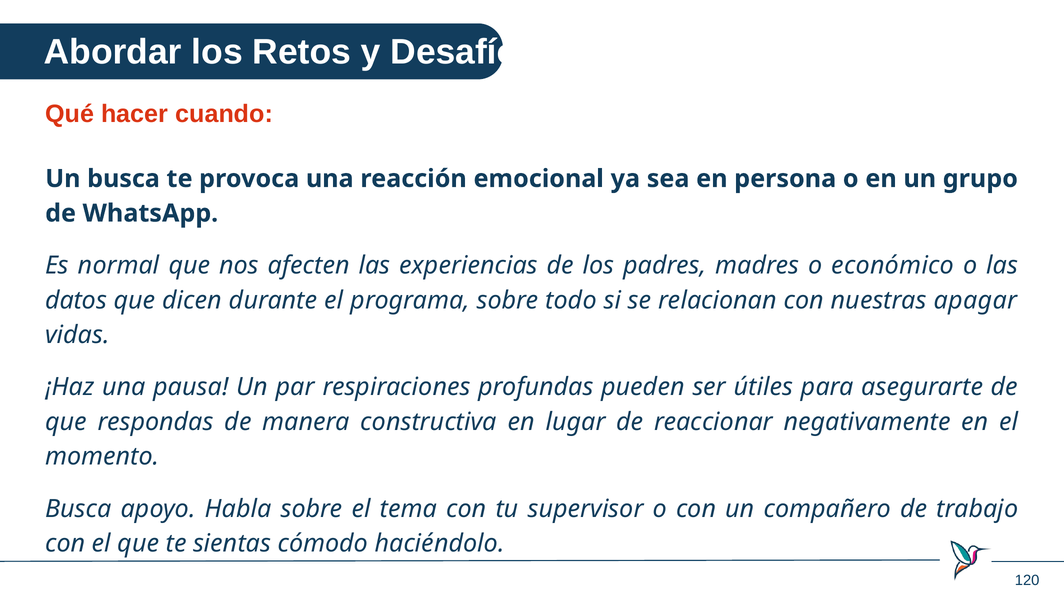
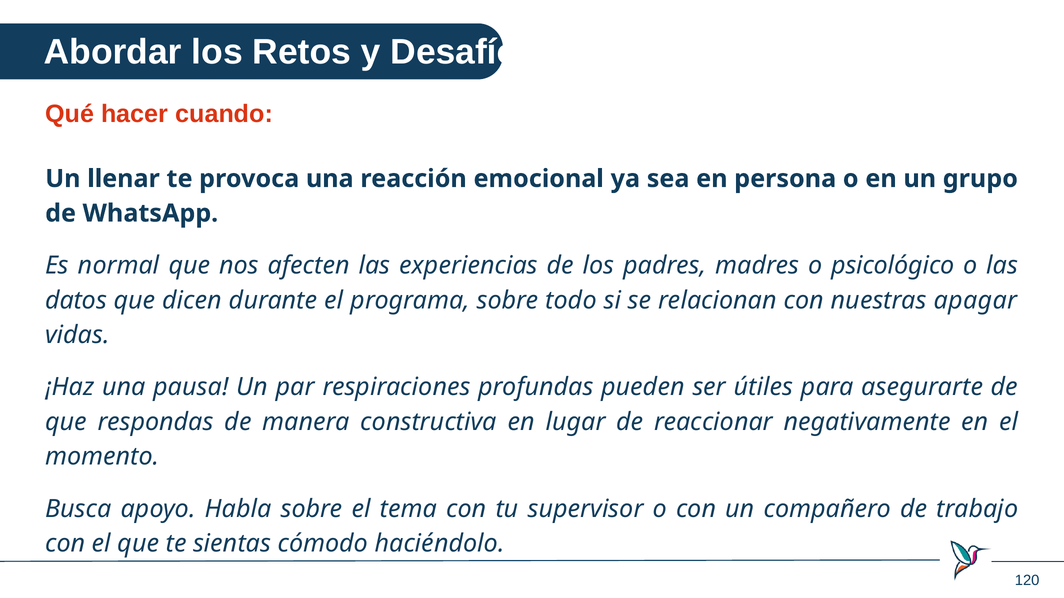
Un busca: busca -> llenar (123, 179)
económico: económico -> psicológico (893, 266)
